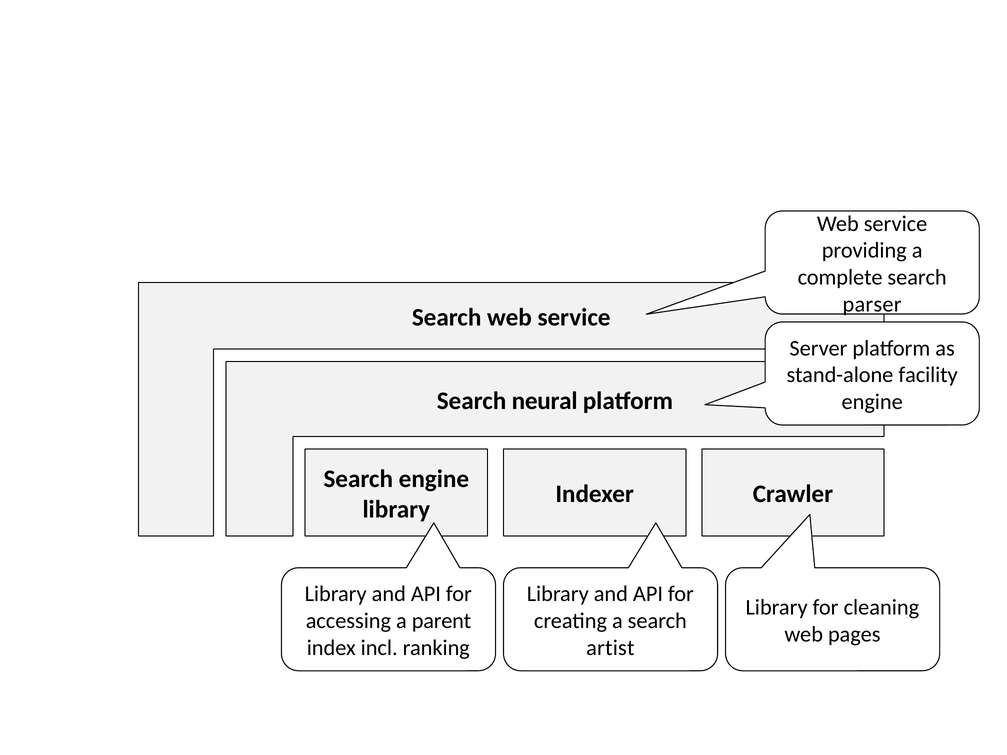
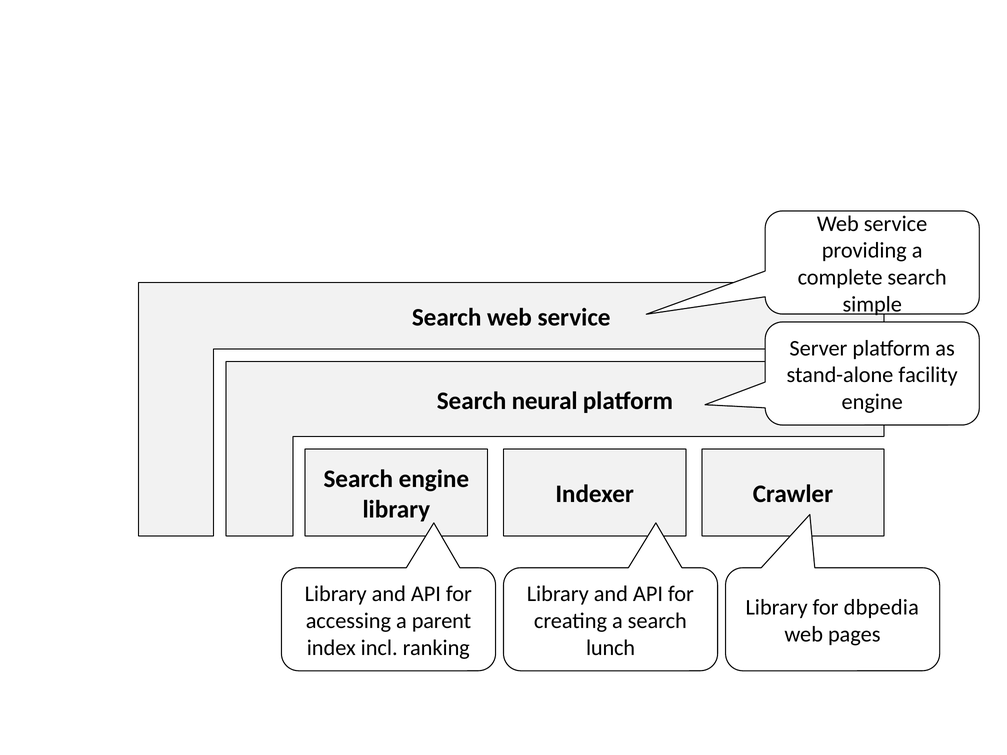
parser: parser -> simple (872, 304)
cleaning: cleaning -> dbpedia (881, 608)
artist: artist -> lunch (611, 648)
